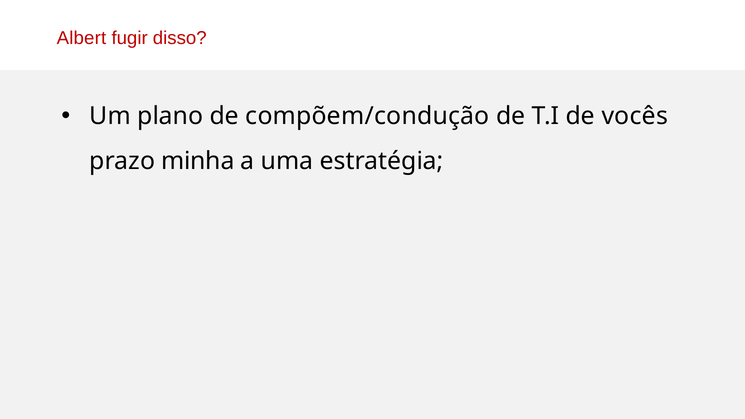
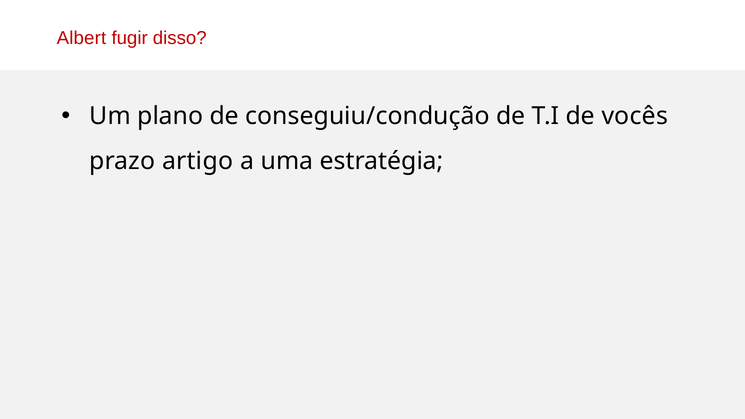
compõem/condução: compõem/condução -> conseguiu/condução (368, 116)
minha: minha -> artigo (198, 161)
